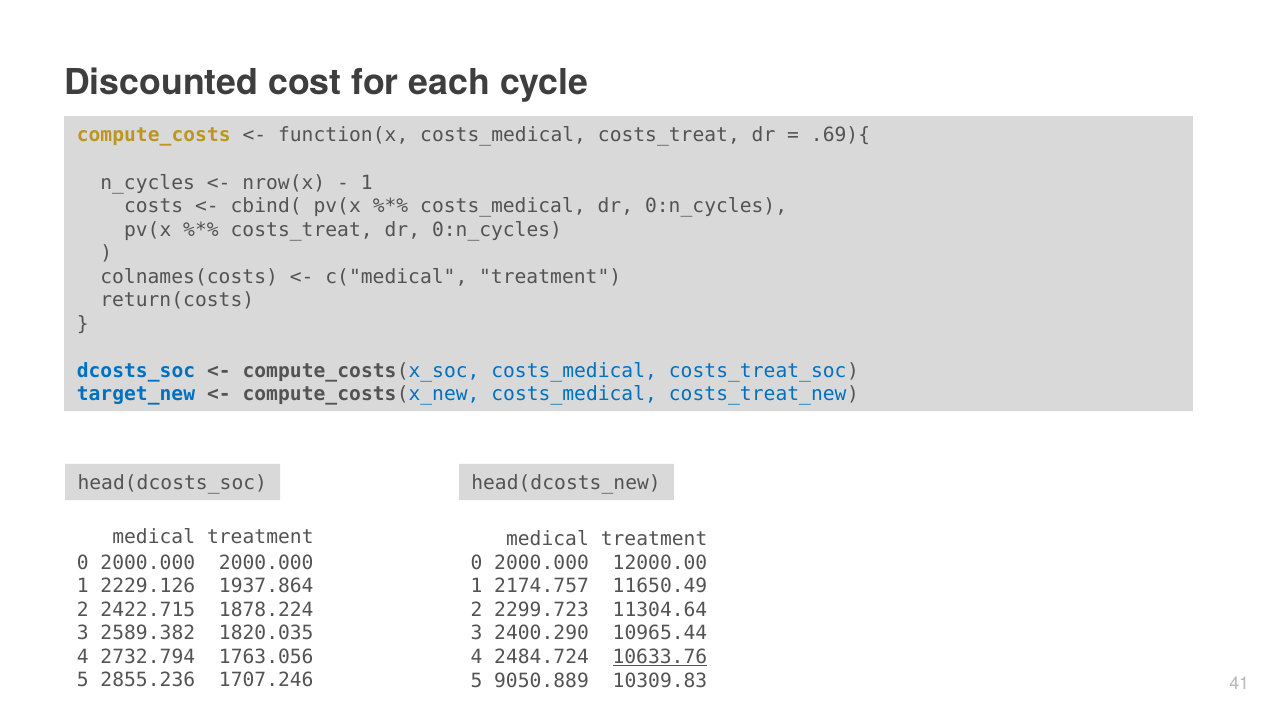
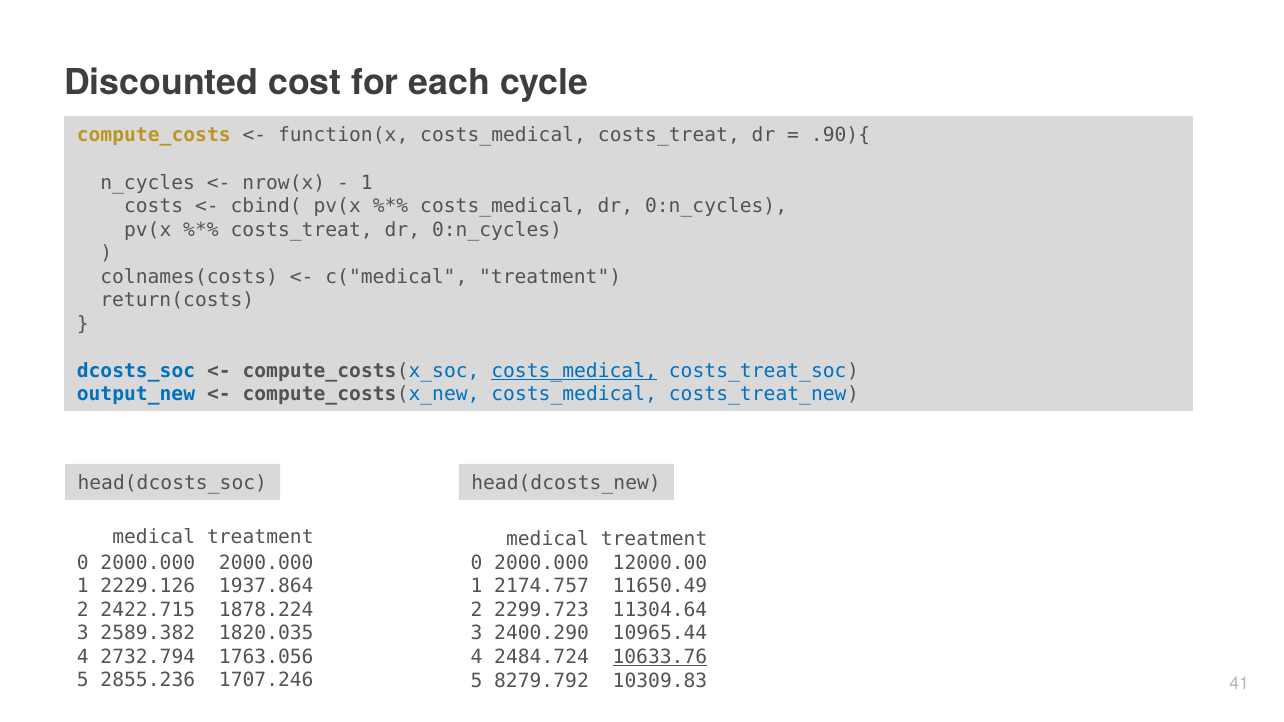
.69){: .69){ -> .90){ (841, 136)
costs_medical underline: none -> present (574, 371)
target_new: target_new -> output_new (136, 395)
9050.889: 9050.889 -> 8279.792 (541, 681)
